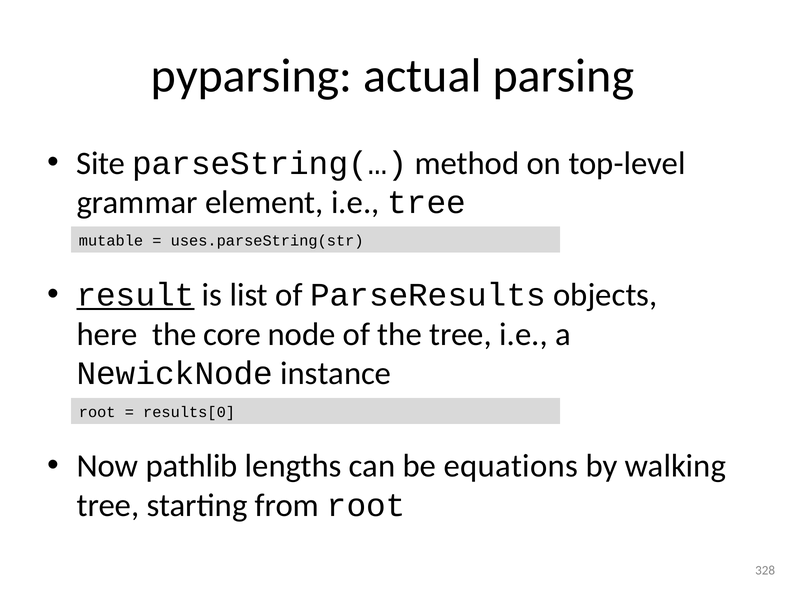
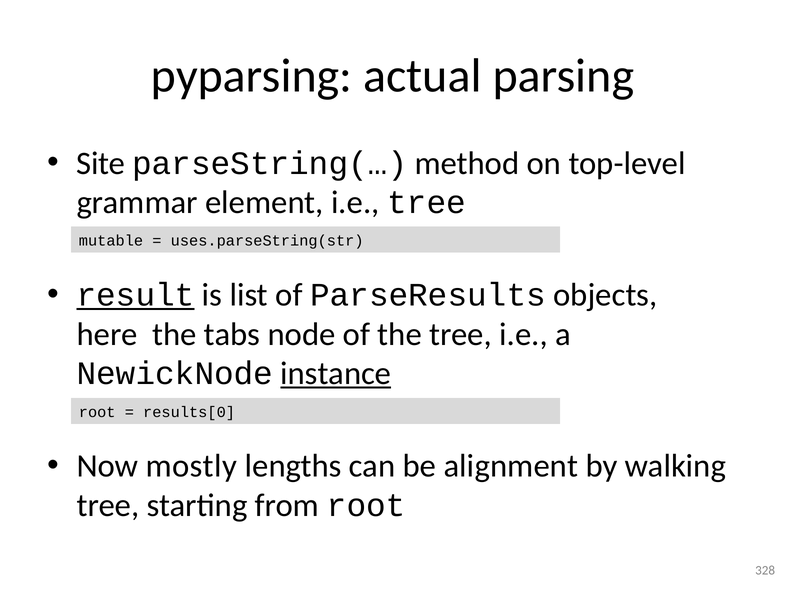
core: core -> tabs (232, 335)
instance underline: none -> present (336, 374)
pathlib: pathlib -> mostly (191, 466)
equations: equations -> alignment (511, 466)
